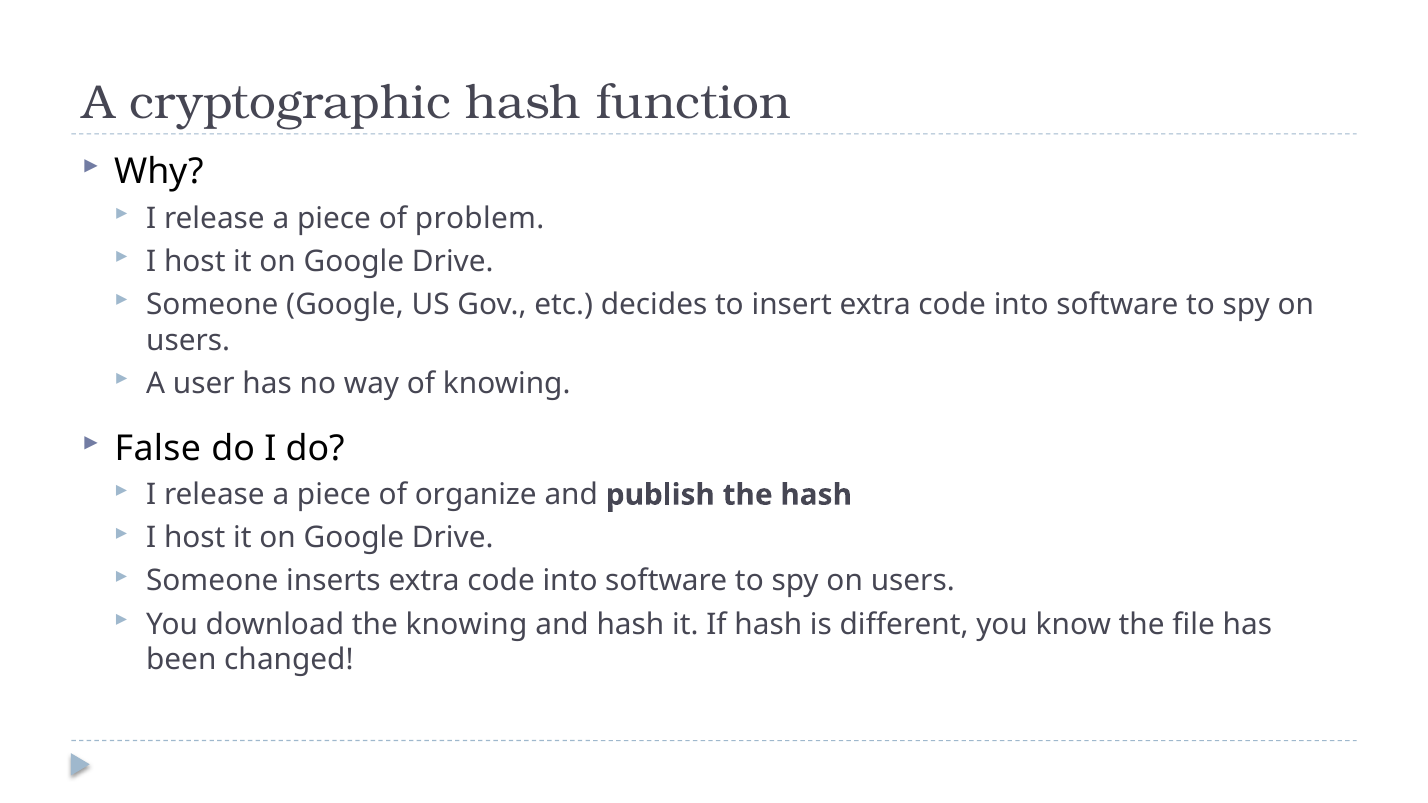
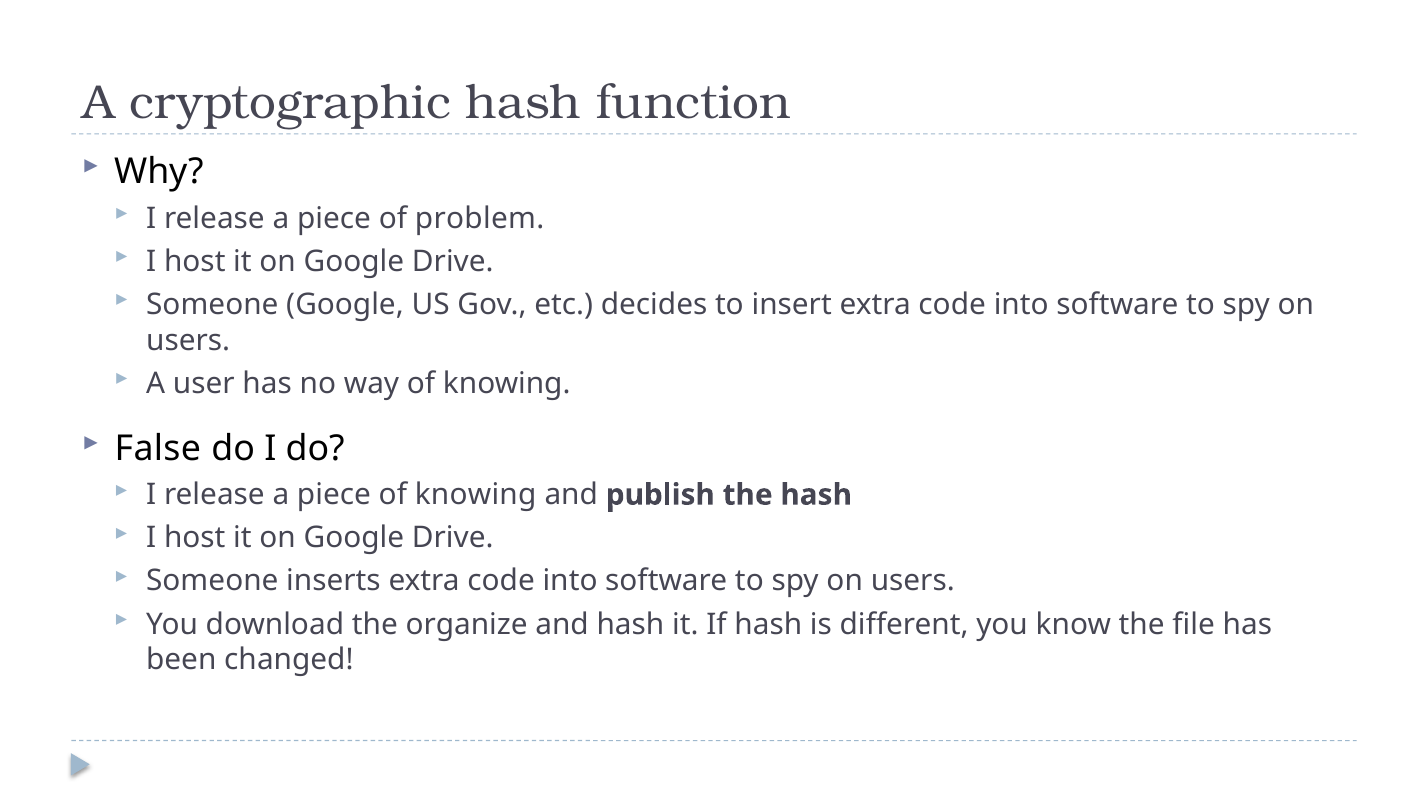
piece of organize: organize -> knowing (476, 495)
the knowing: knowing -> organize (467, 624)
